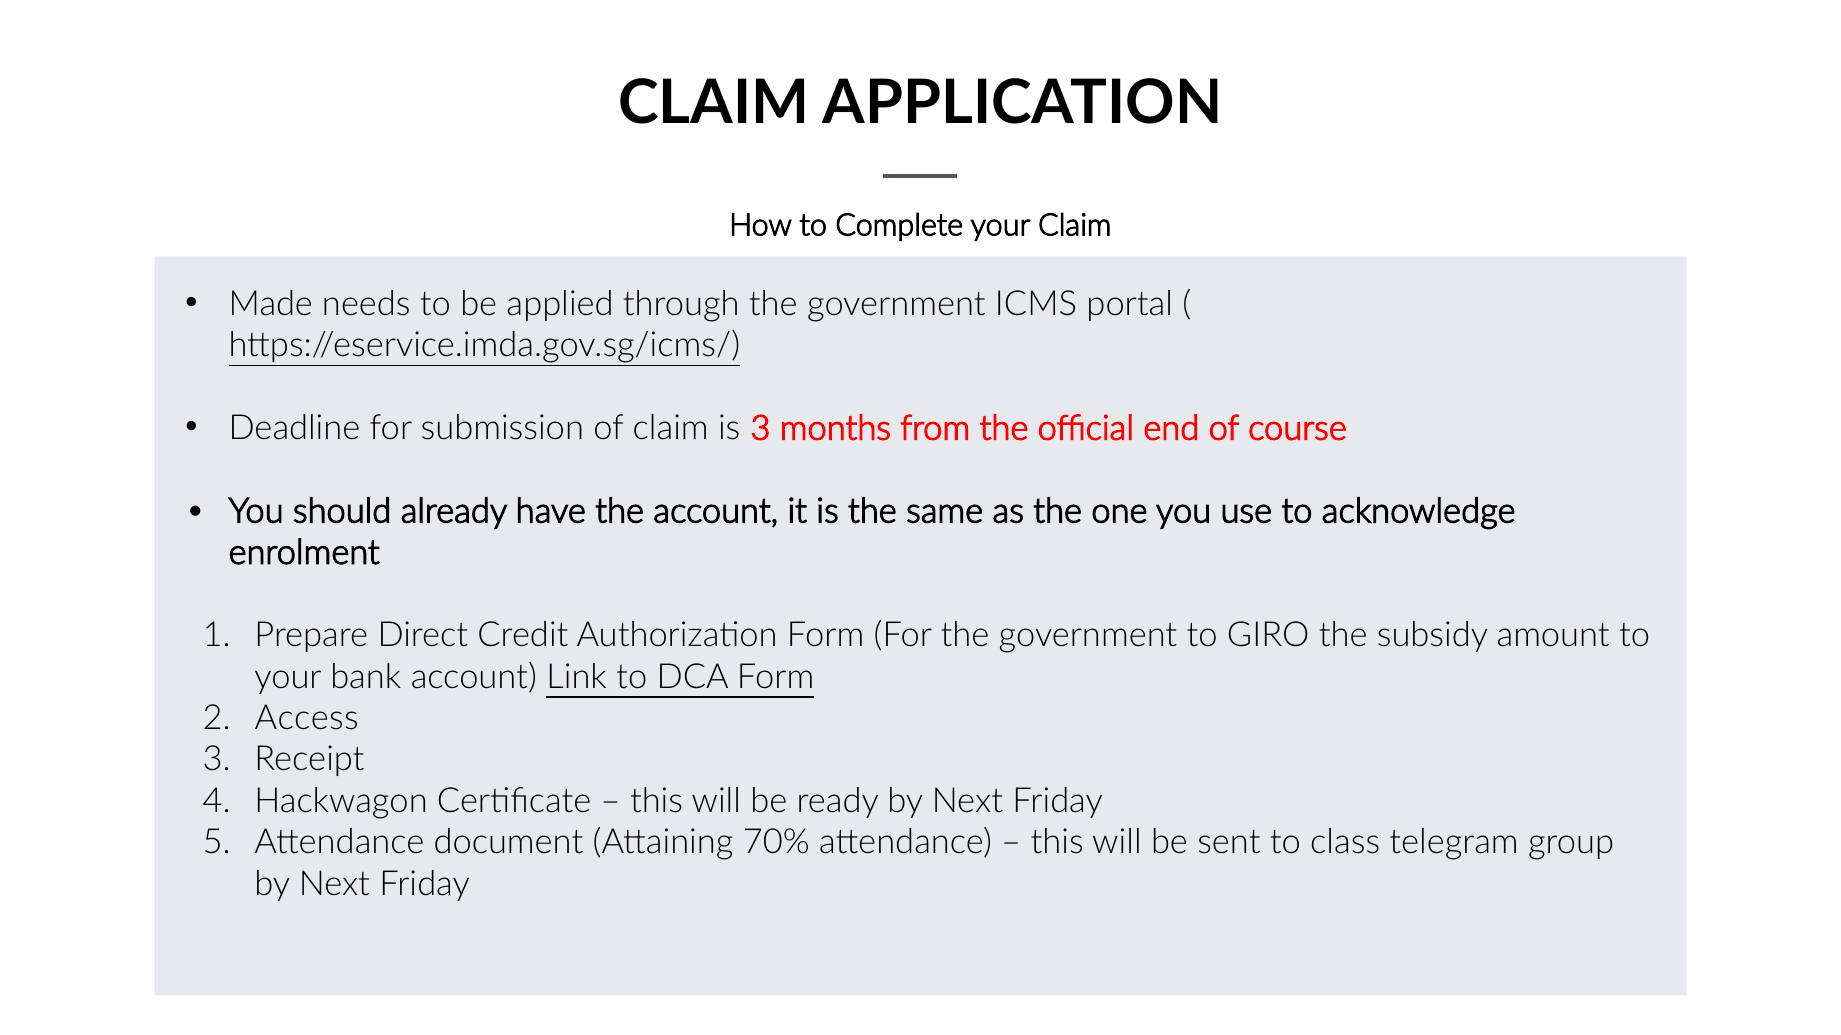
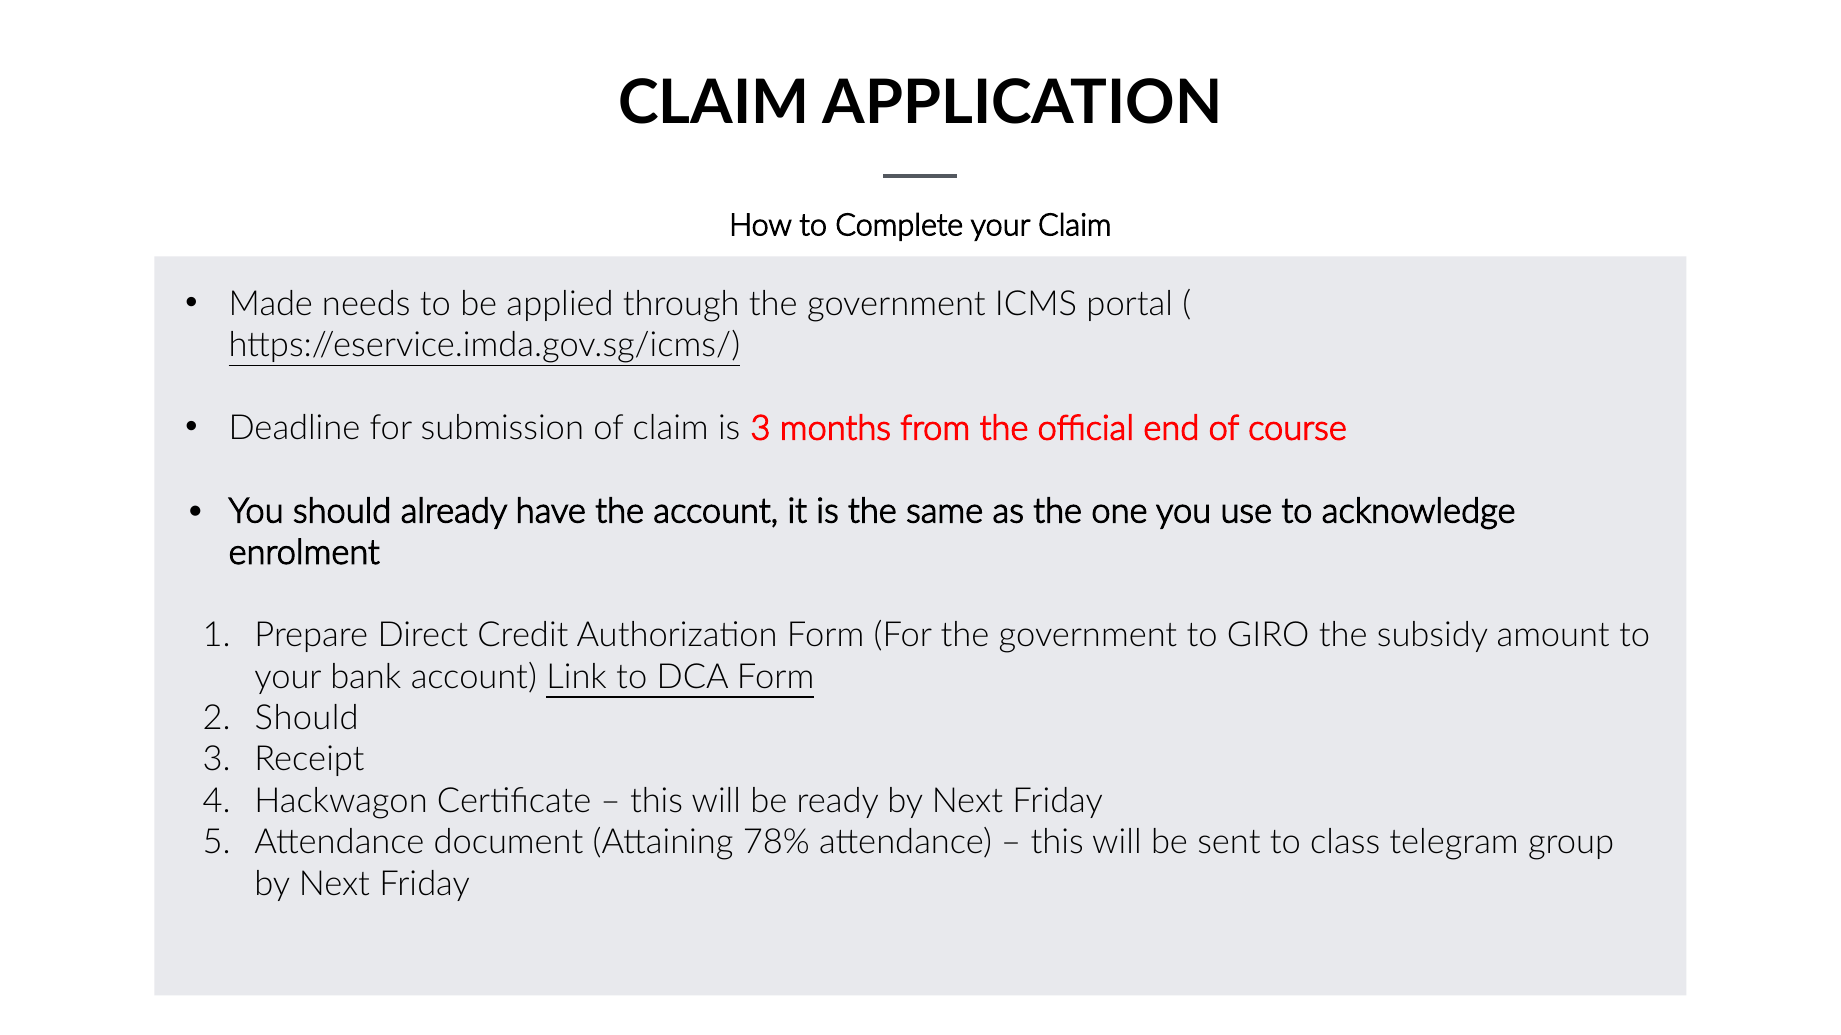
Access: Access -> Should (307, 718)
70%: 70% -> 78% (776, 843)
